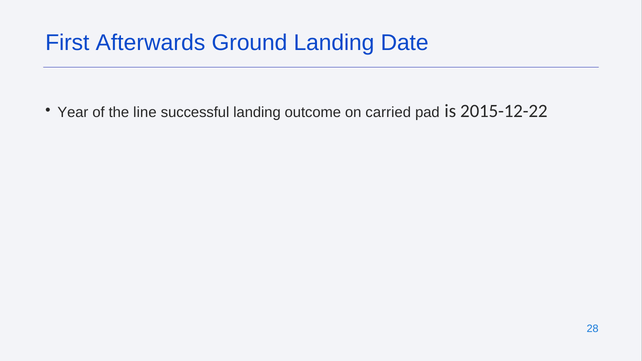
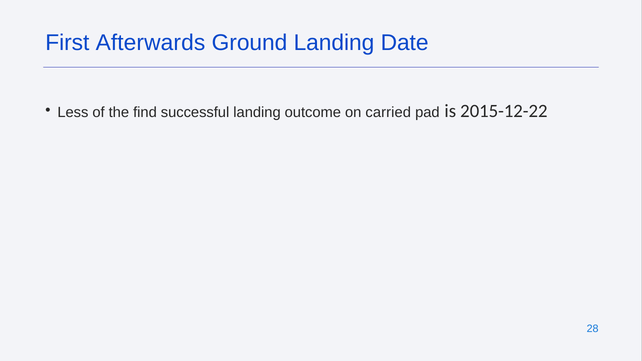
Year: Year -> Less (73, 112)
line: line -> find (145, 112)
